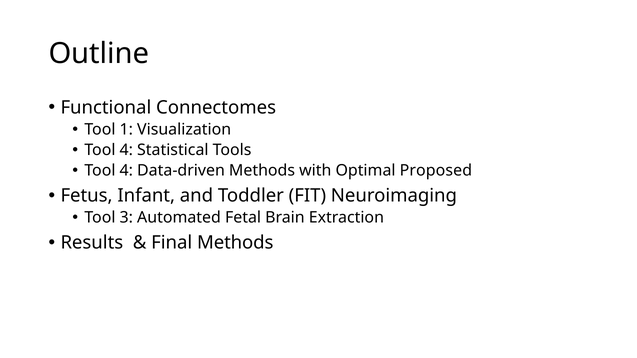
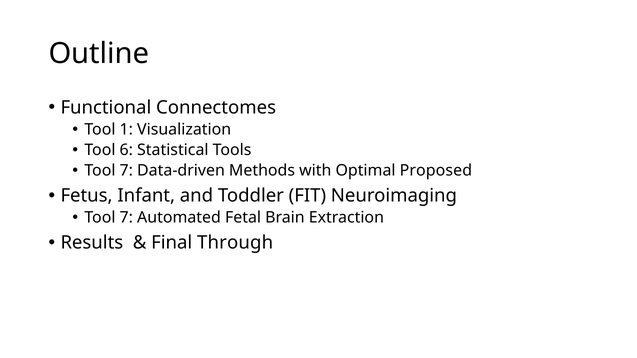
4: 4 -> 6 (126, 150)
4: 4 -> 7 (126, 171)
3: 3 -> 7 (126, 218)
Final Methods: Methods -> Through (235, 243)
